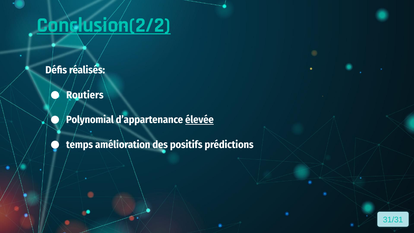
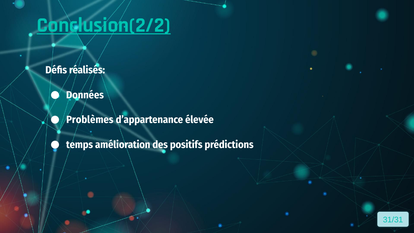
Routiers: Routiers -> Données (85, 95)
Polynomial: Polynomial -> Problèmes (90, 120)
élevée underline: present -> none (199, 120)
